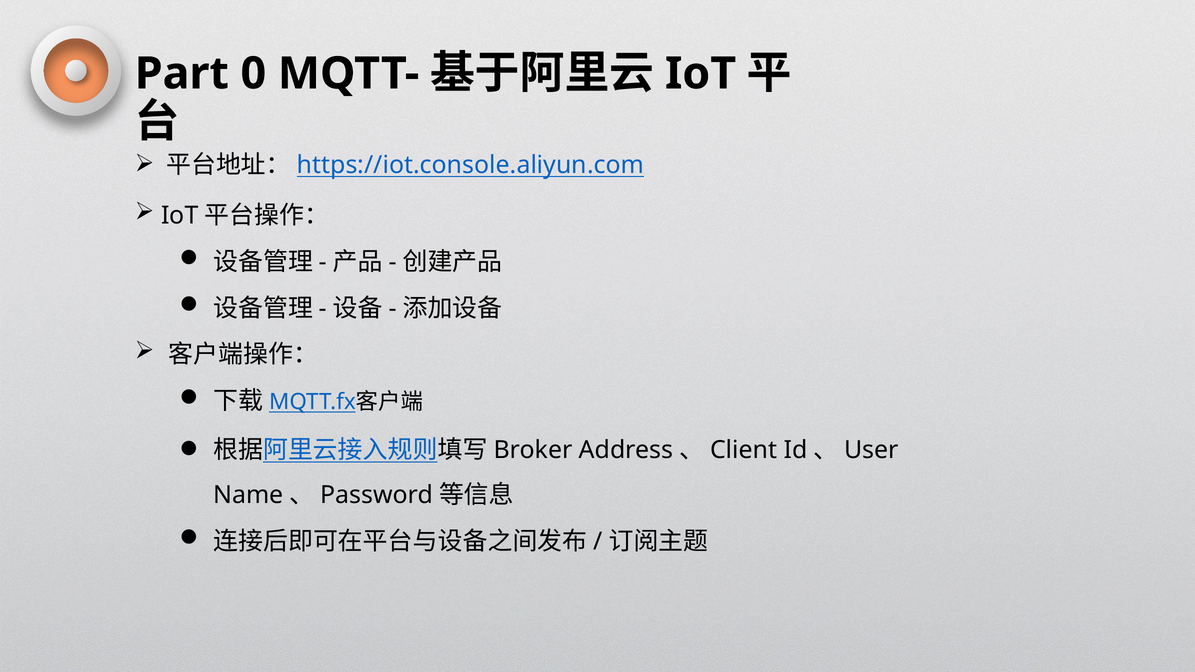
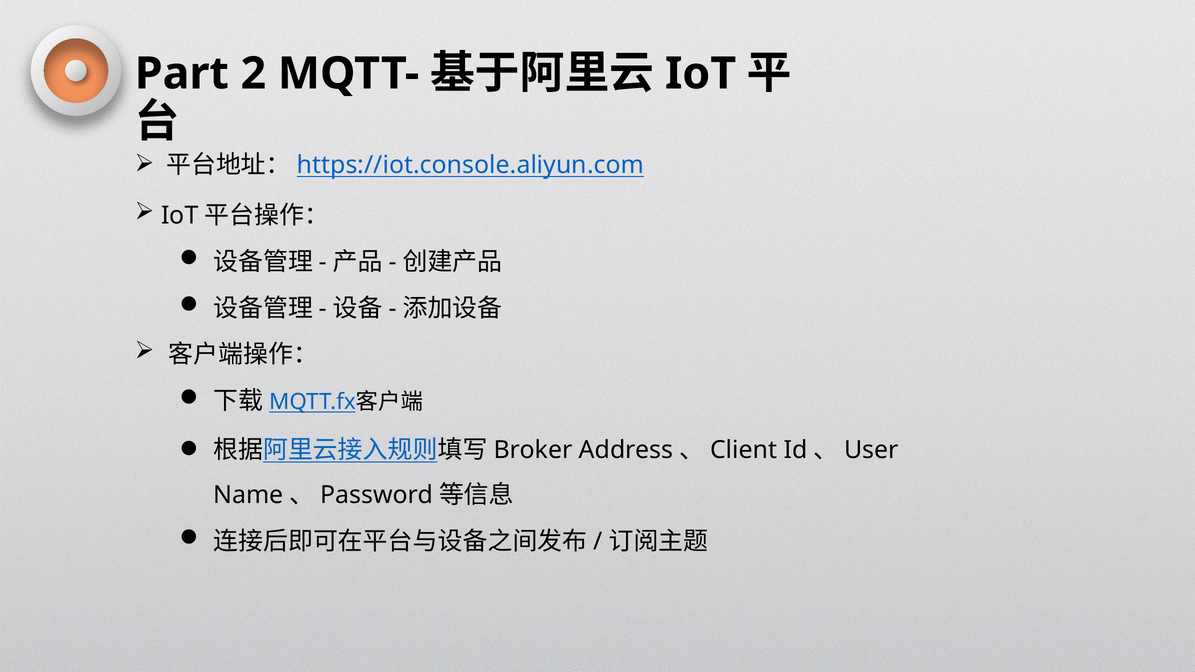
0: 0 -> 2 (253, 74)
